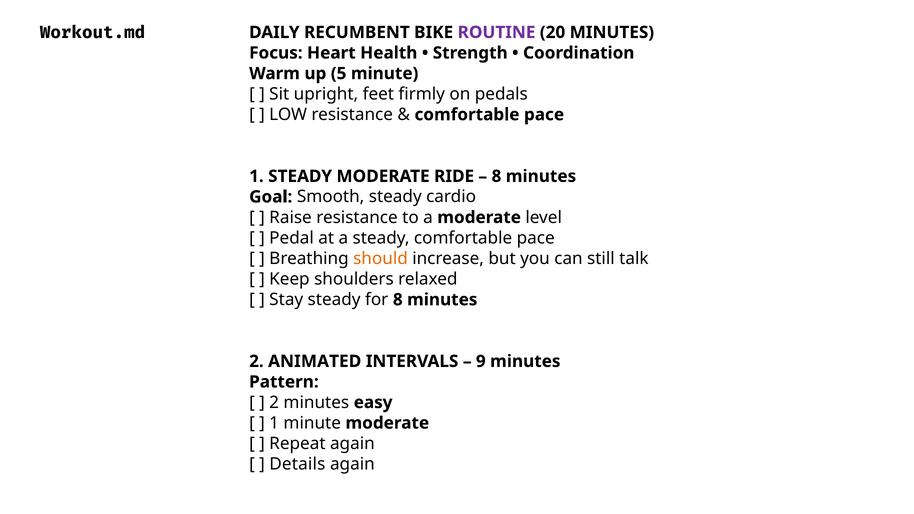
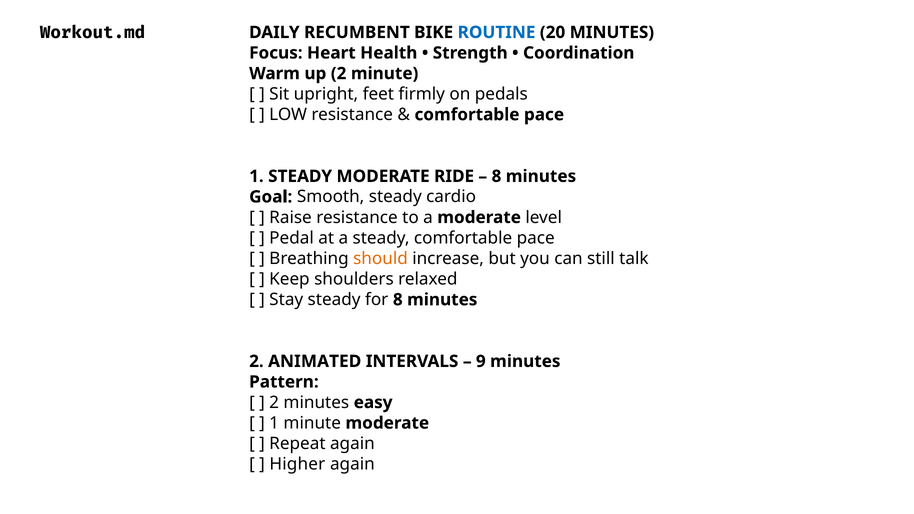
ROUTINE colour: purple -> blue (497, 32)
up 5: 5 -> 2 (339, 74)
Details: Details -> Higher (297, 464)
